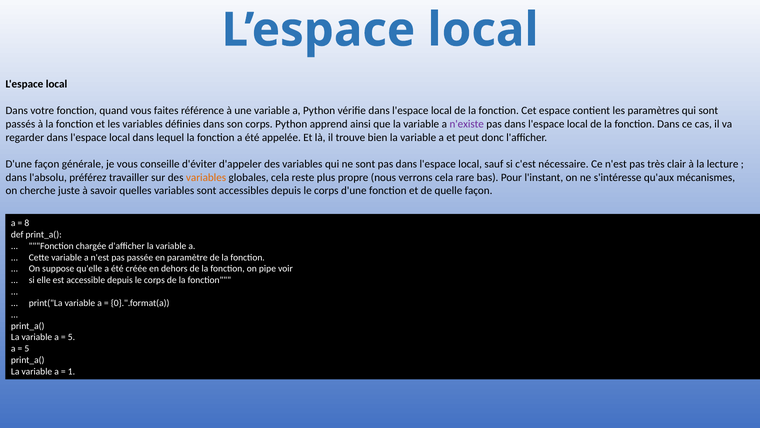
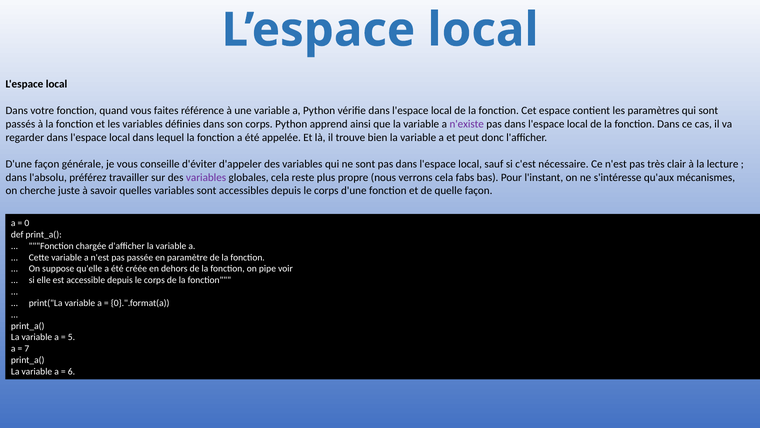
variables colour: orange -> purple (206, 177)
rare: rare -> fabs (465, 177)
8: 8 -> 0 (27, 223)
5: 5 -> 7 (27, 348)
1: 1 -> 6 (71, 371)
